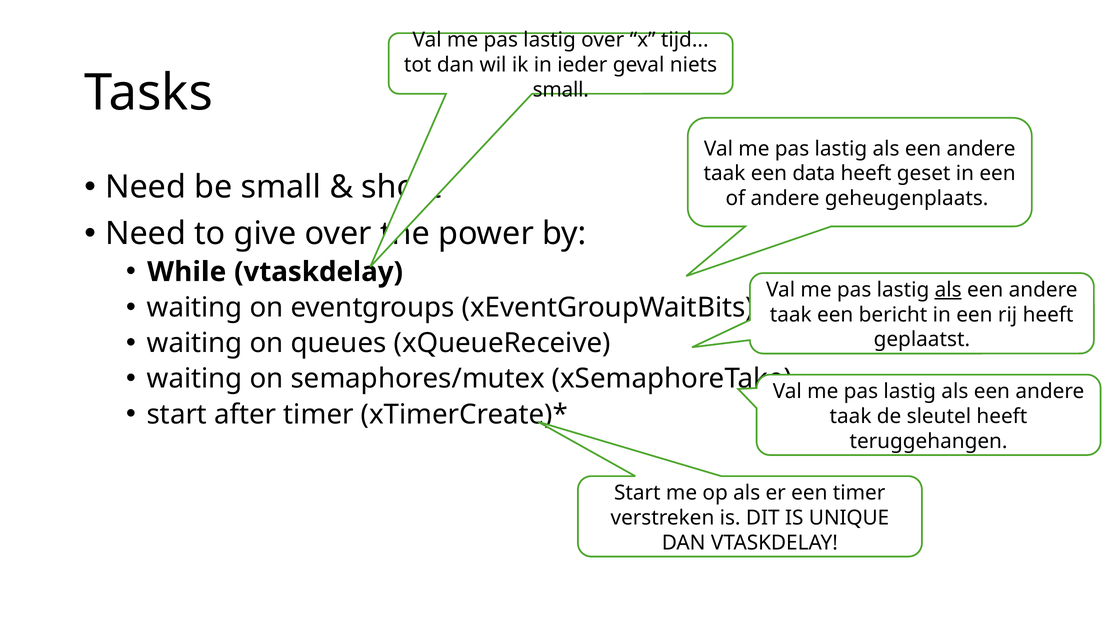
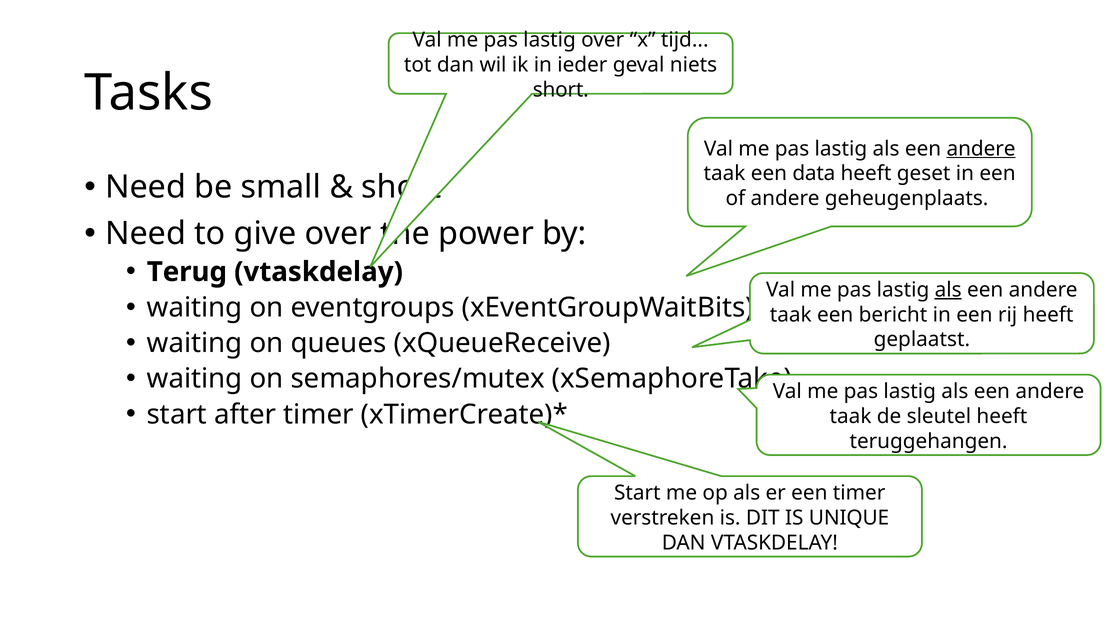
small: small -> short (561, 90)
andere underline: none -> present (981, 149)
While: While -> Terug (187, 272)
